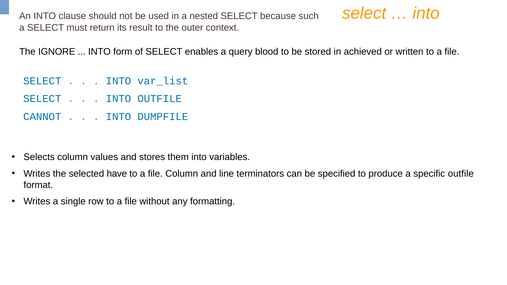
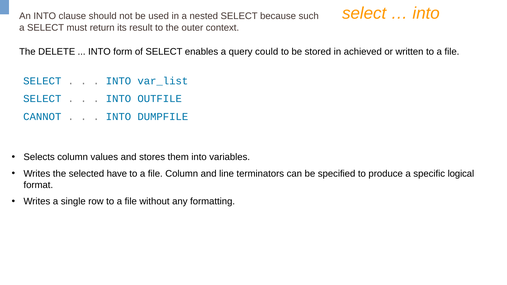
IGNORE: IGNORE -> DELETE (57, 52)
blood: blood -> could (267, 52)
specific outfile: outfile -> logical (461, 174)
